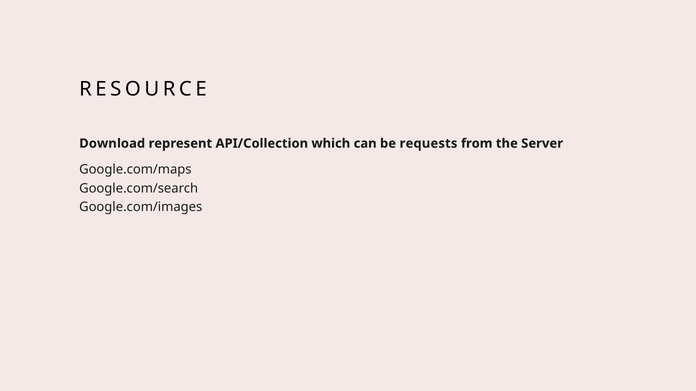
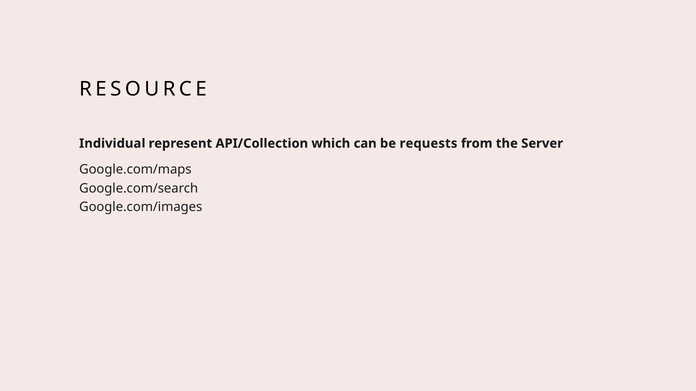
Download: Download -> Individual (112, 144)
